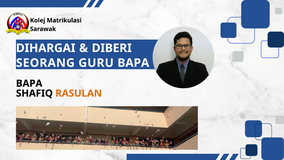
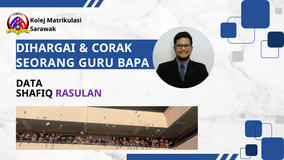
DIBERI: DIBERI -> CORAK (112, 48)
BAPA: BAPA -> DATA (29, 83)
RASULAN colour: orange -> purple (79, 93)
